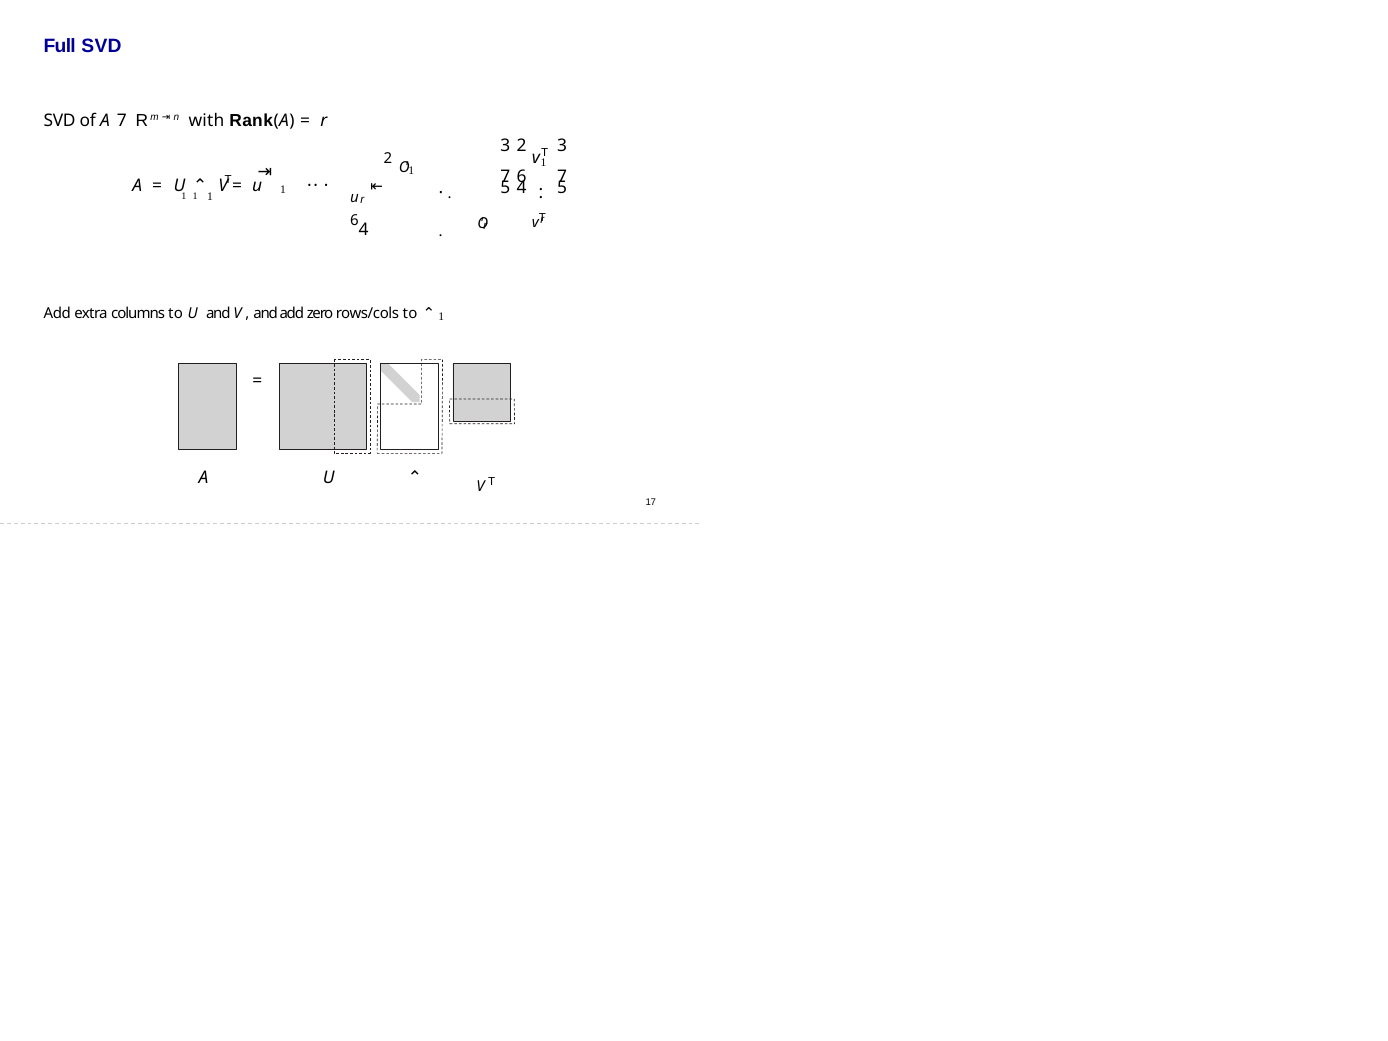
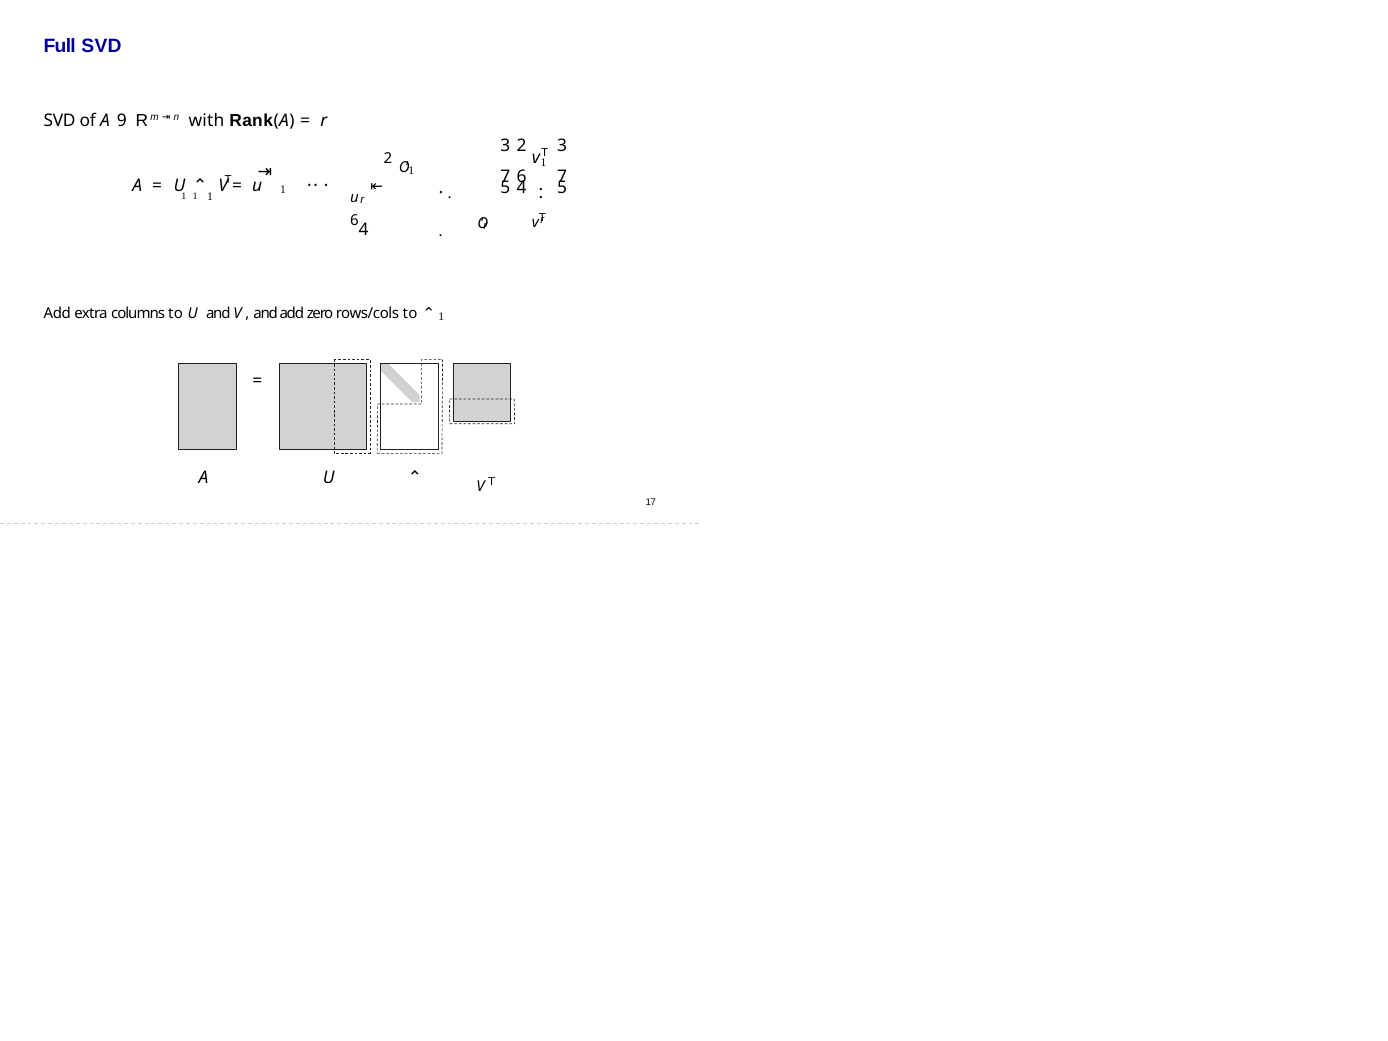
A 7: 7 -> 9 (122, 121)
